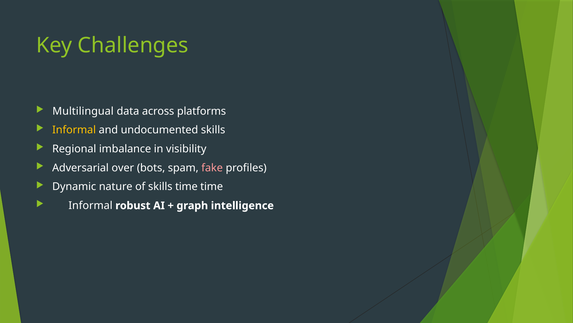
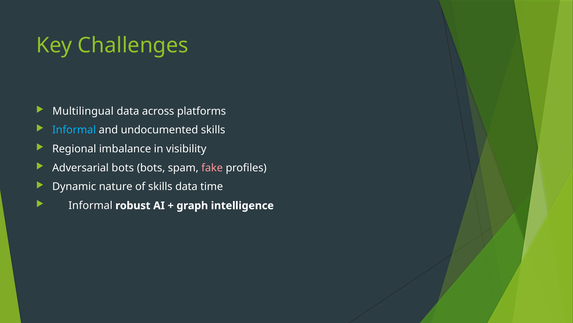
Informal colour: yellow -> light blue (74, 130)
Adversarial over: over -> bots (123, 167)
skills time: time -> data (186, 186)
